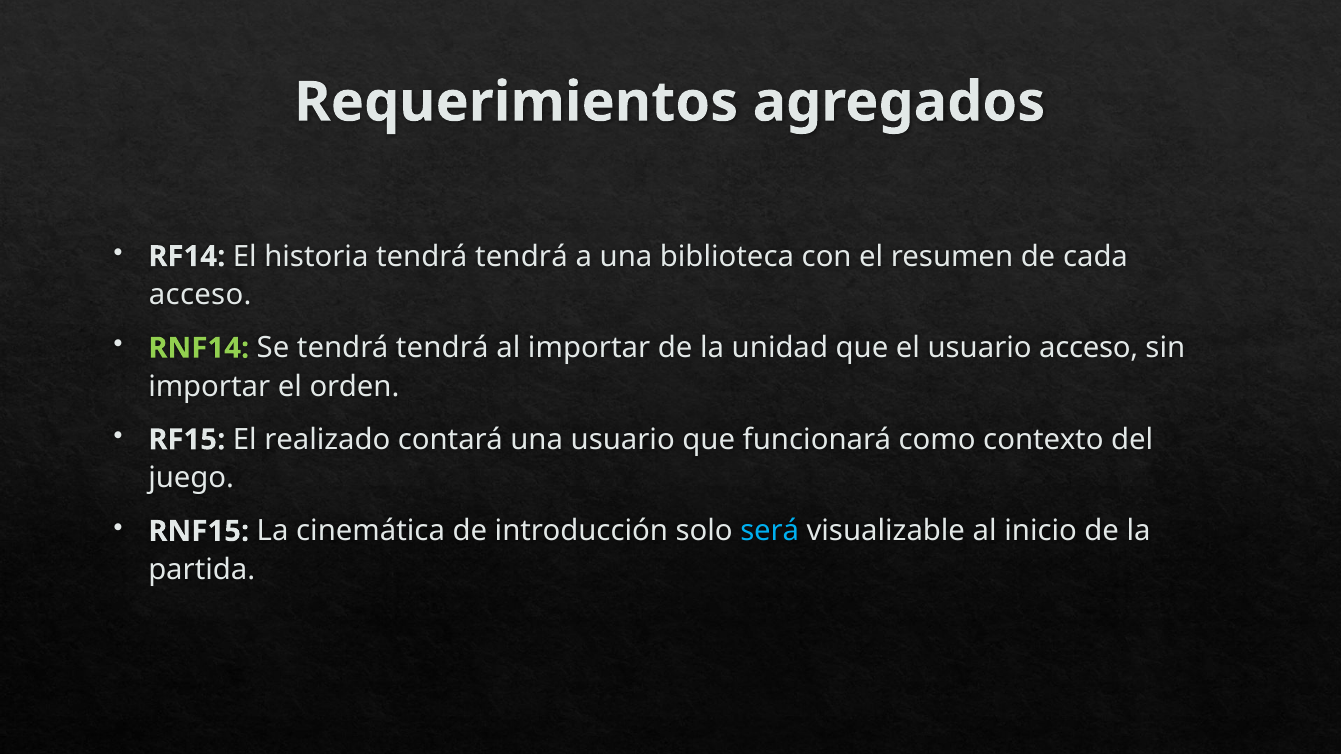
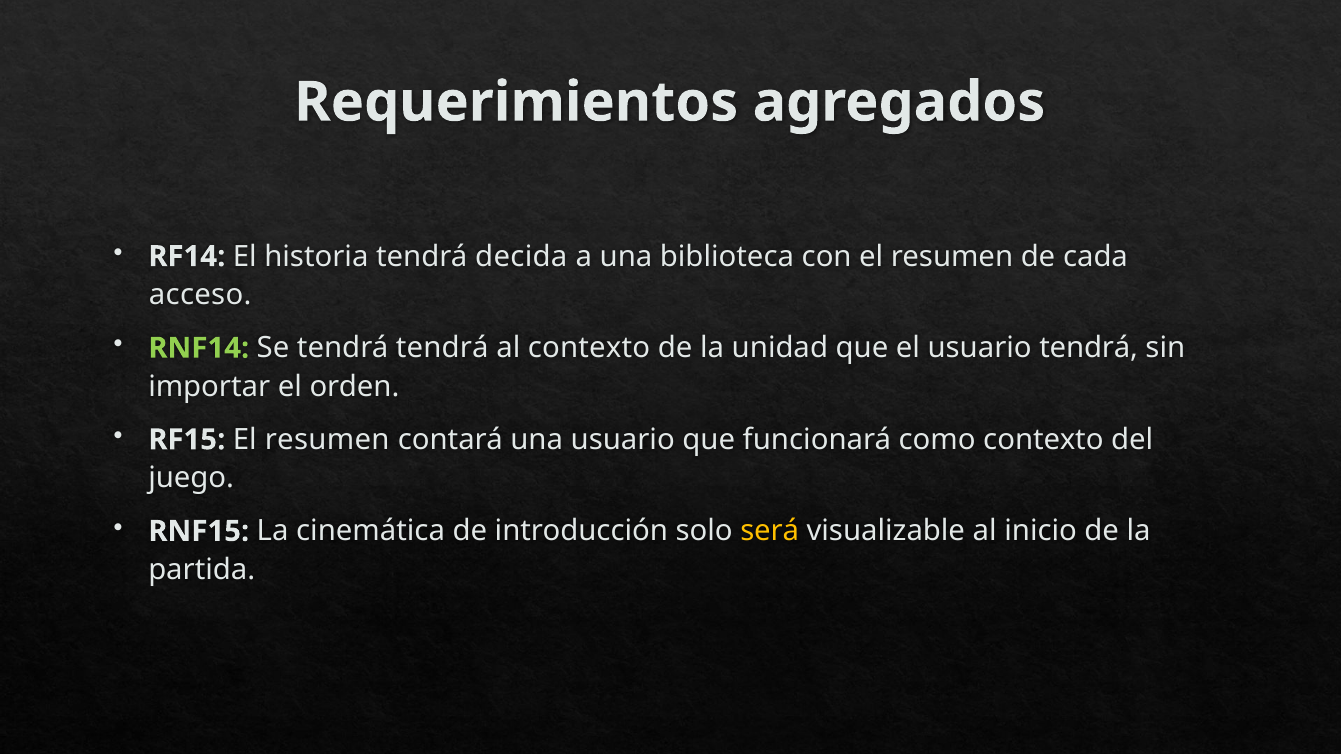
tendrá: tendrá -> decida (521, 257)
al importar: importar -> contexto (589, 348)
usuario acceso: acceso -> tendrá (1089, 348)
RF15 El realizado: realizado -> resumen (327, 440)
será colour: light blue -> yellow (770, 531)
